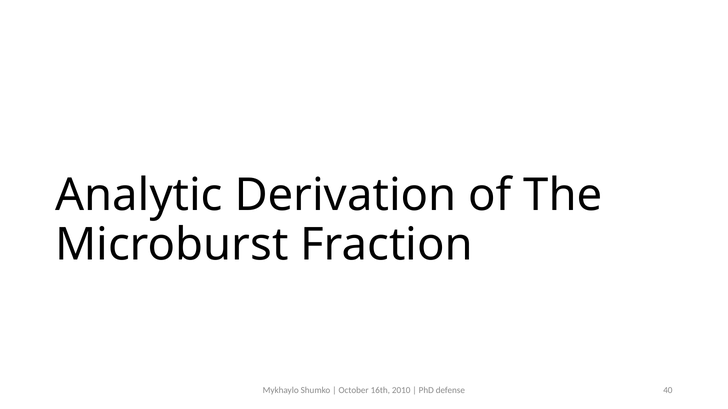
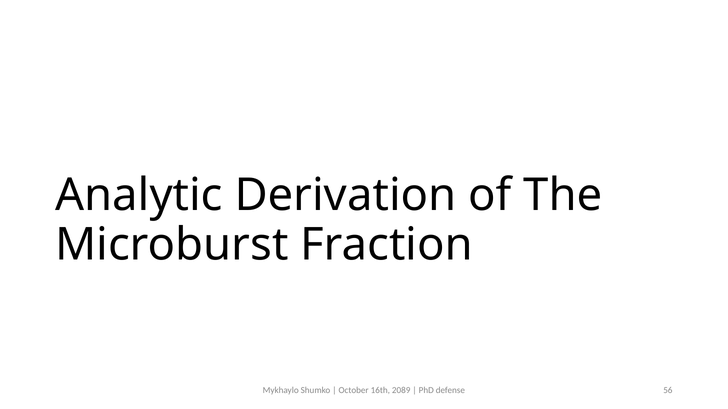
2010: 2010 -> 2089 (401, 391)
40: 40 -> 56 (668, 391)
